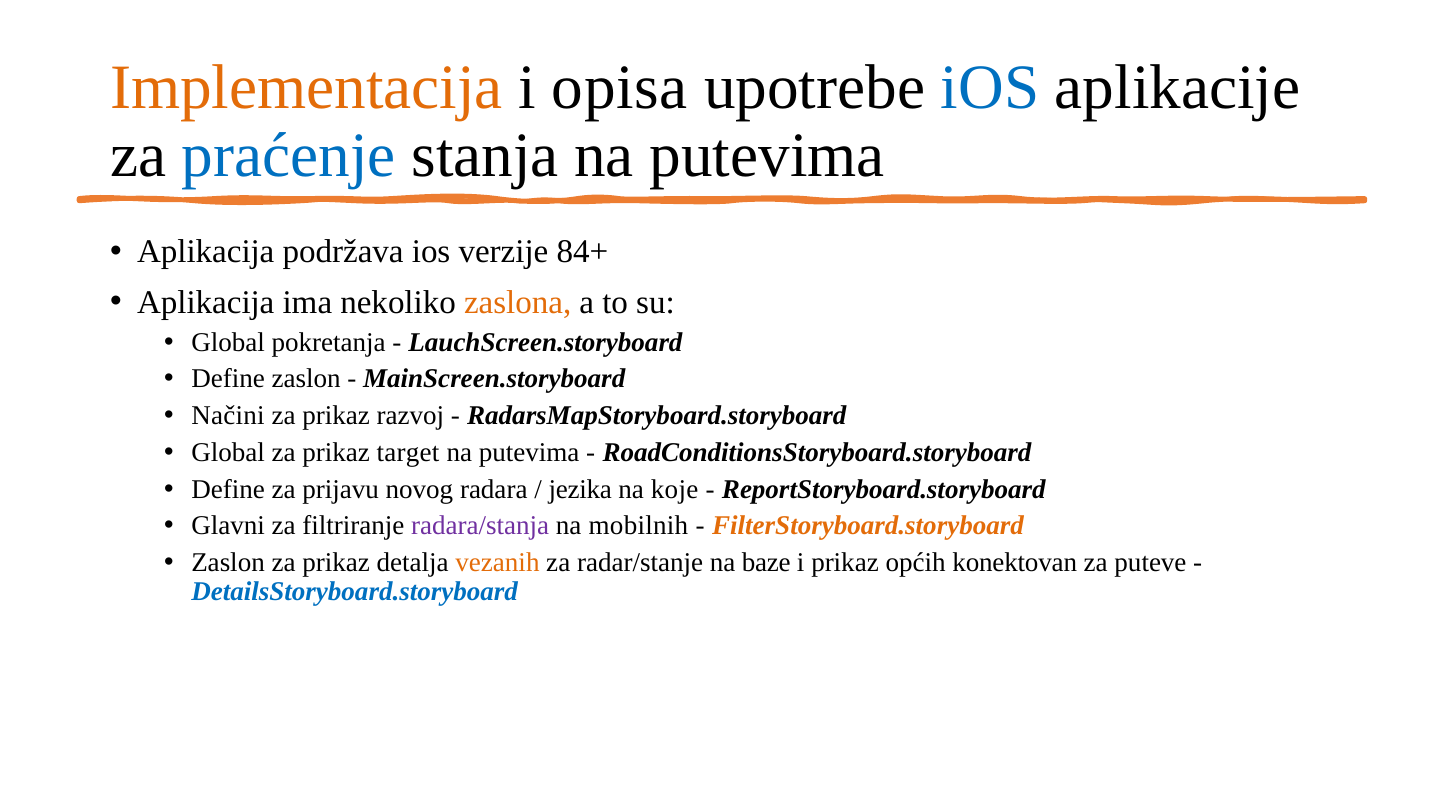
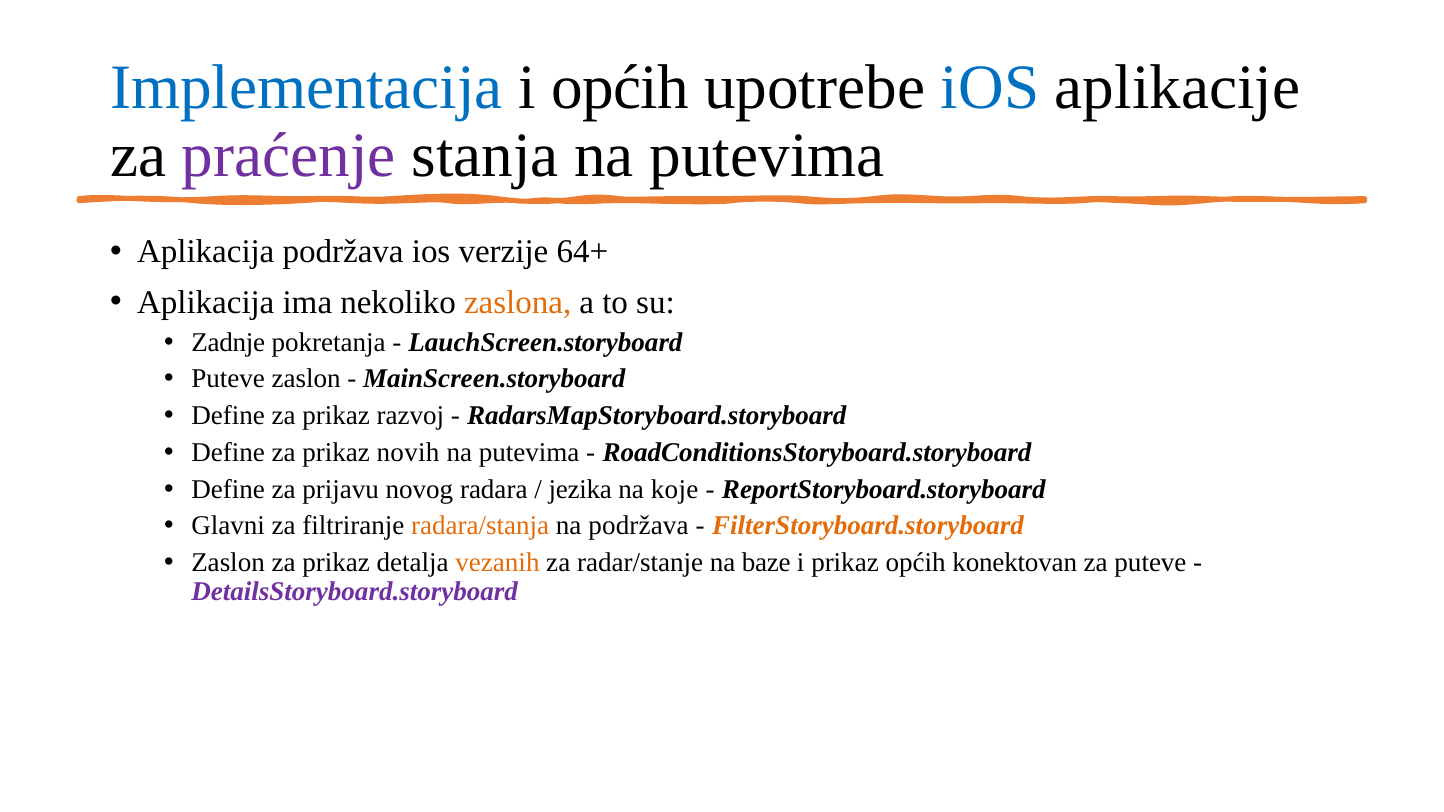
Implementacija colour: orange -> blue (306, 87)
i opisa: opisa -> općih (620, 87)
praćenje colour: blue -> purple (289, 155)
84+: 84+ -> 64+ (582, 252)
Global: Global -> Zadnje (228, 342)
Define: Define -> Puteve (228, 379)
Načini: Načini -> Define (228, 416)
Global: Global -> Define (228, 453)
target: target -> novih (408, 453)
radara/stanja colour: purple -> orange (480, 526)
na mobilnih: mobilnih -> podržava (639, 526)
DetailsStoryboard.storyboard colour: blue -> purple (355, 592)
